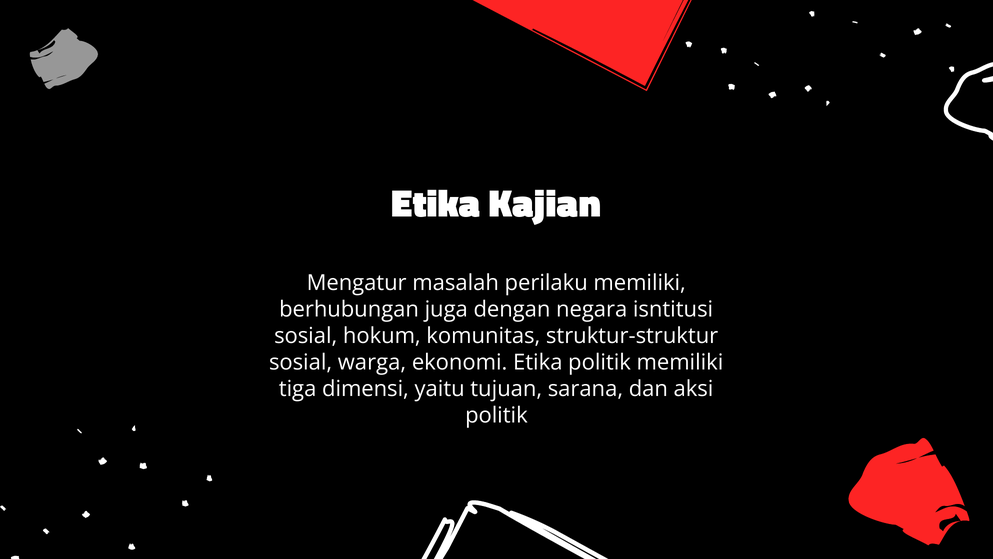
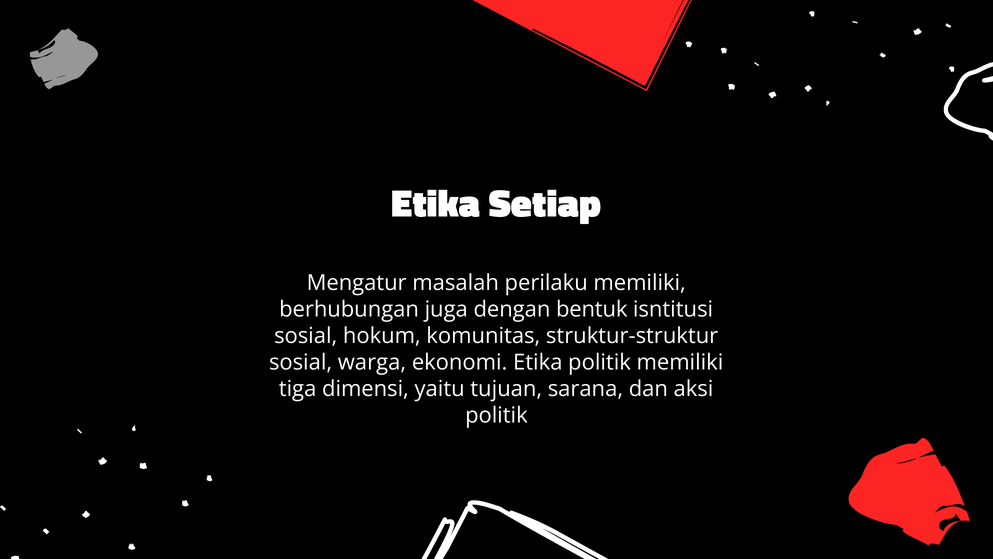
Kajian: Kajian -> Setiap (545, 204)
negara: negara -> bentuk (592, 309)
